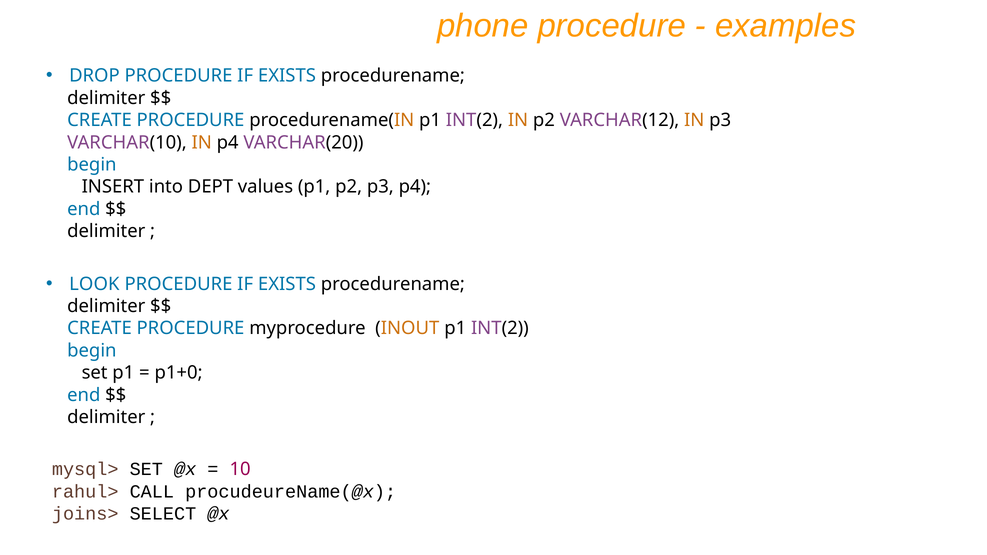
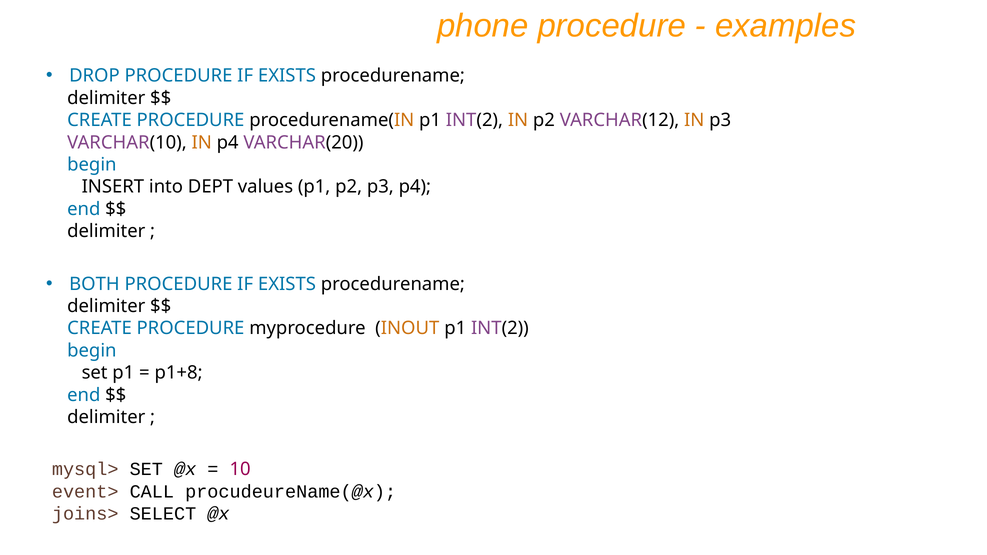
LOOK: LOOK -> BOTH (94, 284)
p1+0: p1+0 -> p1+8 (179, 373)
rahul>: rahul> -> event> (85, 492)
